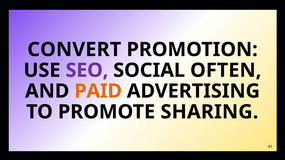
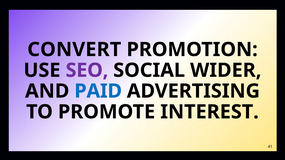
OFTEN: OFTEN -> WIDER (226, 70)
PAID colour: orange -> blue (98, 91)
SHARING: SHARING -> INTEREST (210, 112)
